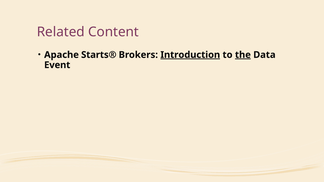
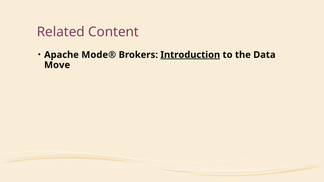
Starts®: Starts® -> Mode® (99, 55)
the underline: present -> none (243, 55)
Event: Event -> Move (57, 65)
